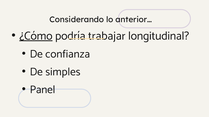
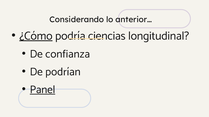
trabajar: trabajar -> ciencias (107, 36)
simples: simples -> podrían (63, 72)
Panel underline: none -> present (42, 90)
